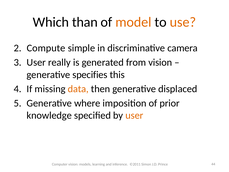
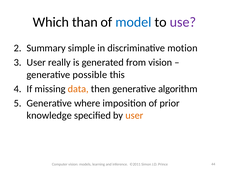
model colour: orange -> blue (133, 22)
use colour: orange -> purple (183, 22)
Compute: Compute -> Summary (46, 48)
camera: camera -> motion (182, 48)
specifies: specifies -> possible (90, 75)
displaced: displaced -> algorithm (178, 89)
